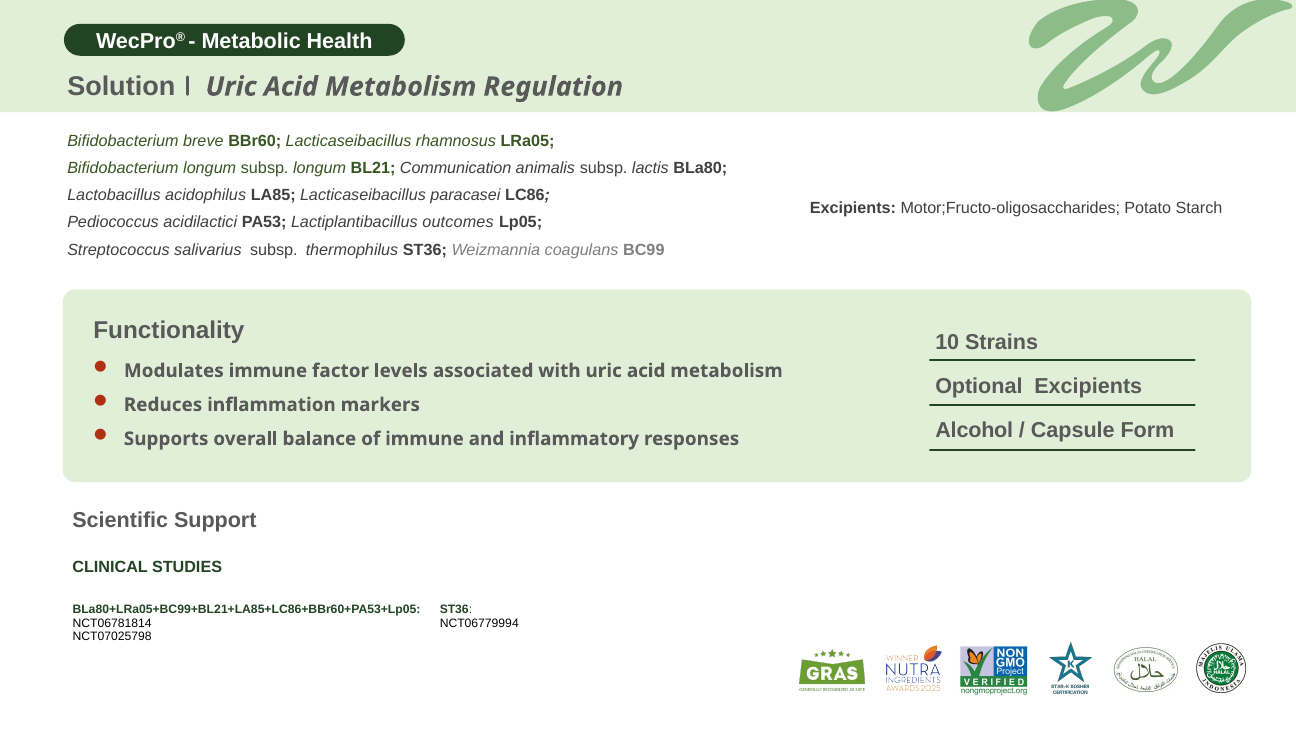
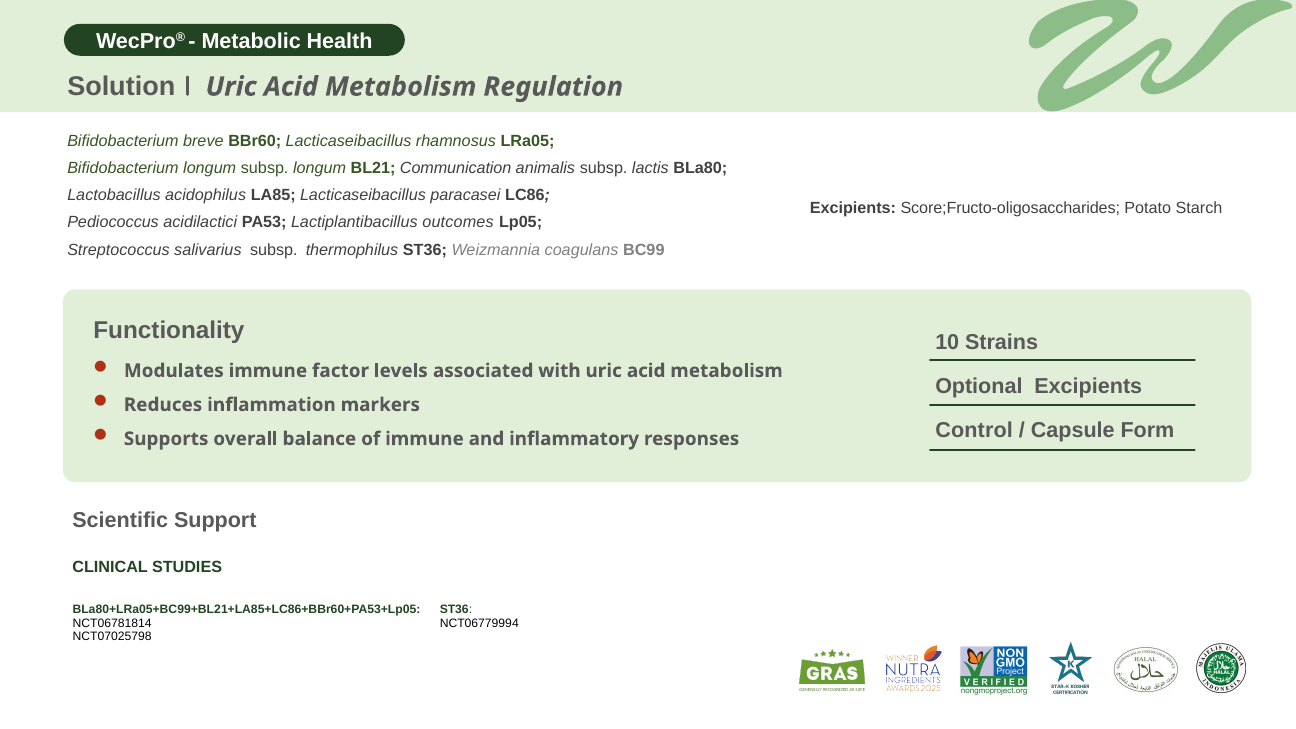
Motor;Fructo-oligosaccharides: Motor;Fructo-oligosaccharides -> Score;Fructo-oligosaccharides (1010, 208)
Alcohol: Alcohol -> Control (974, 431)
